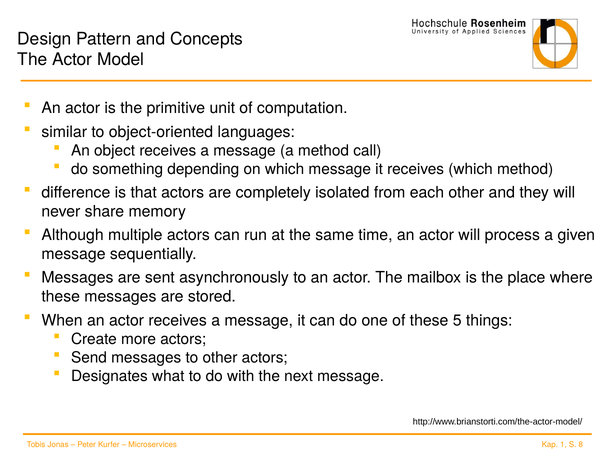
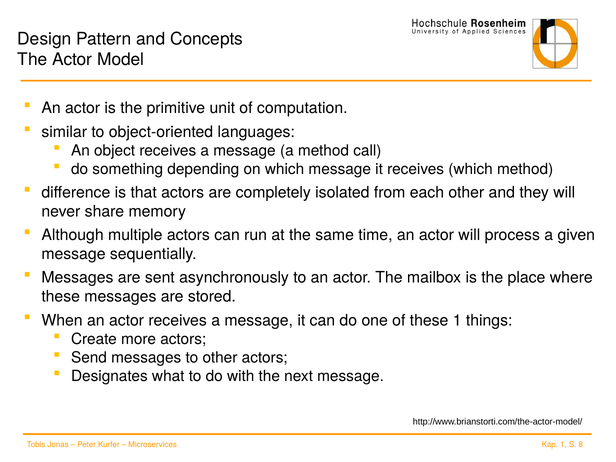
these 5: 5 -> 1 (457, 320)
